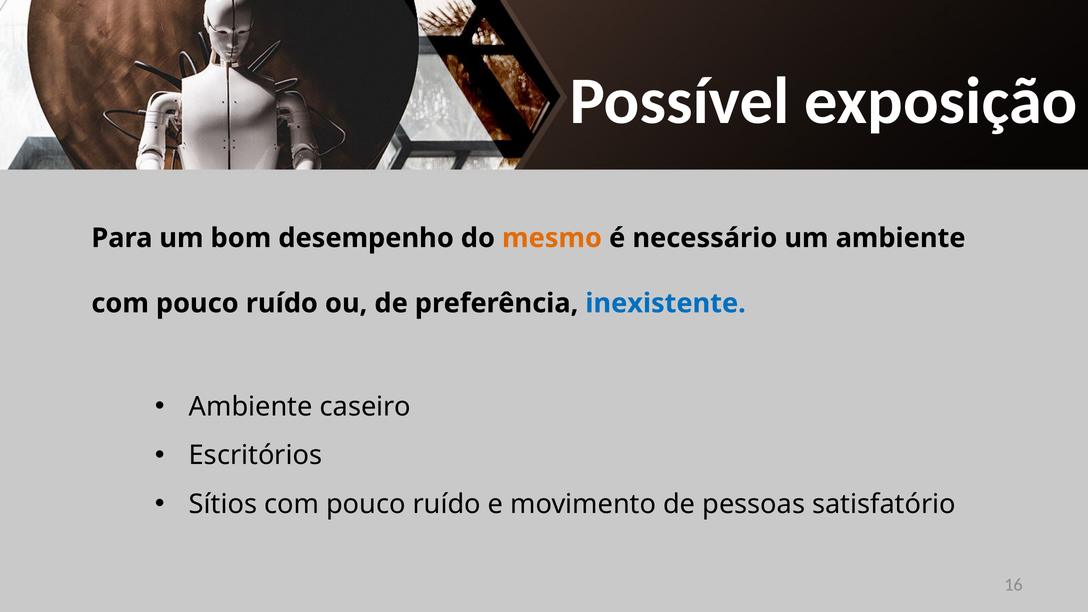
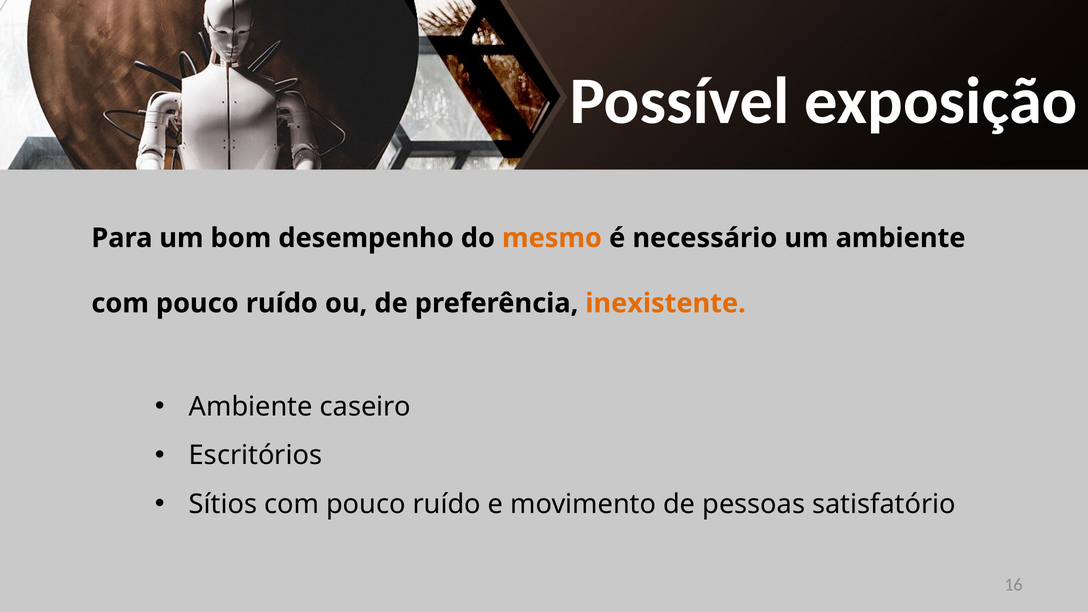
inexistente colour: blue -> orange (666, 303)
